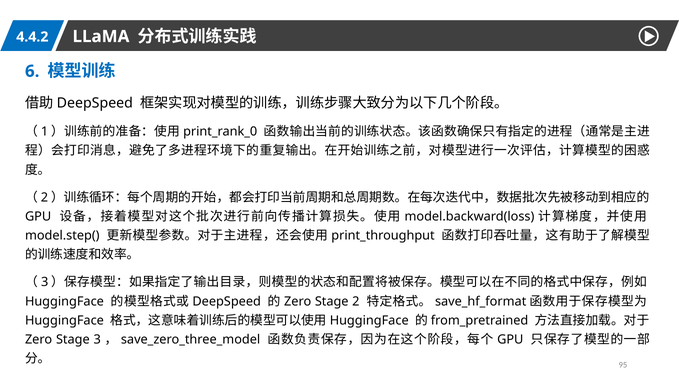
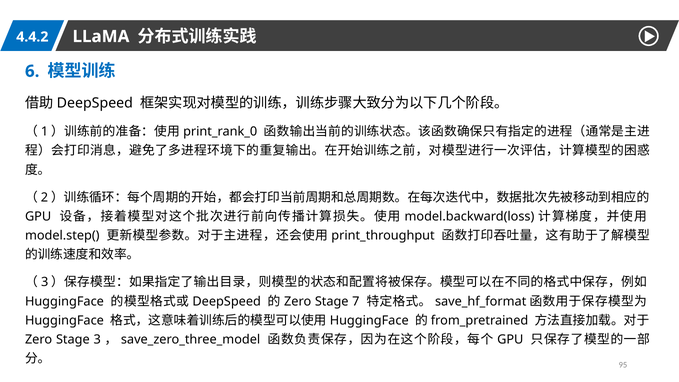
2: 2 -> 7 (356, 301)
